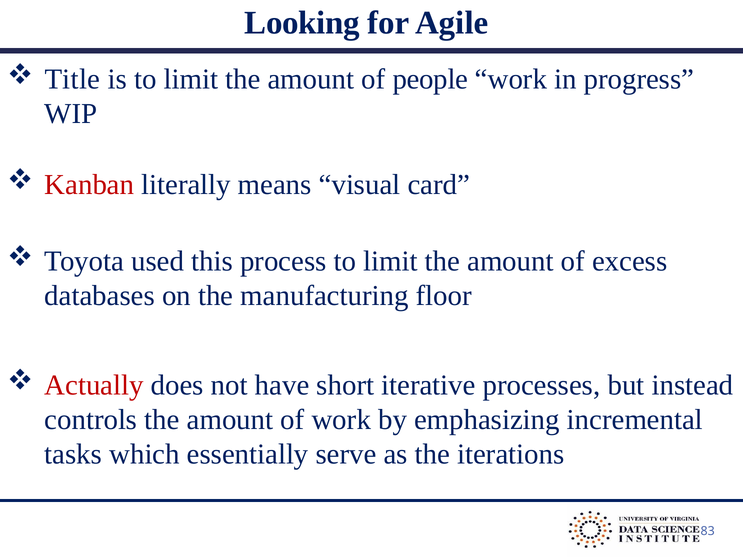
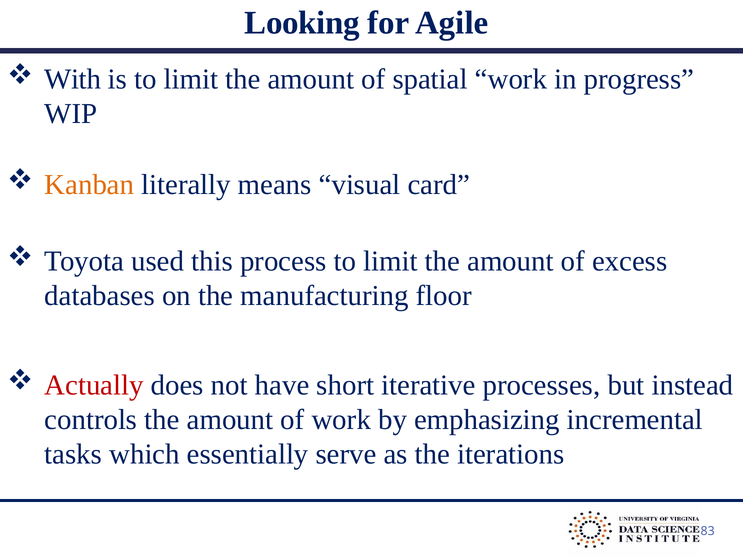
Title: Title -> With (73, 79)
people: people -> spatial (430, 79)
Kanban colour: red -> orange (89, 185)
